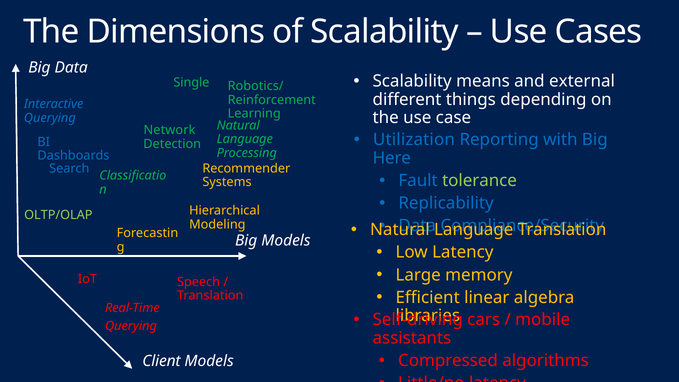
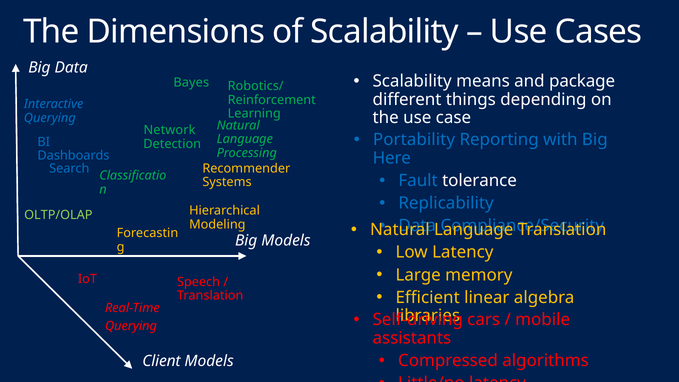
external: external -> package (582, 81)
Single: Single -> Bayes (191, 83)
Utilization: Utilization -> Portability (414, 140)
tolerance colour: light green -> white (480, 181)
